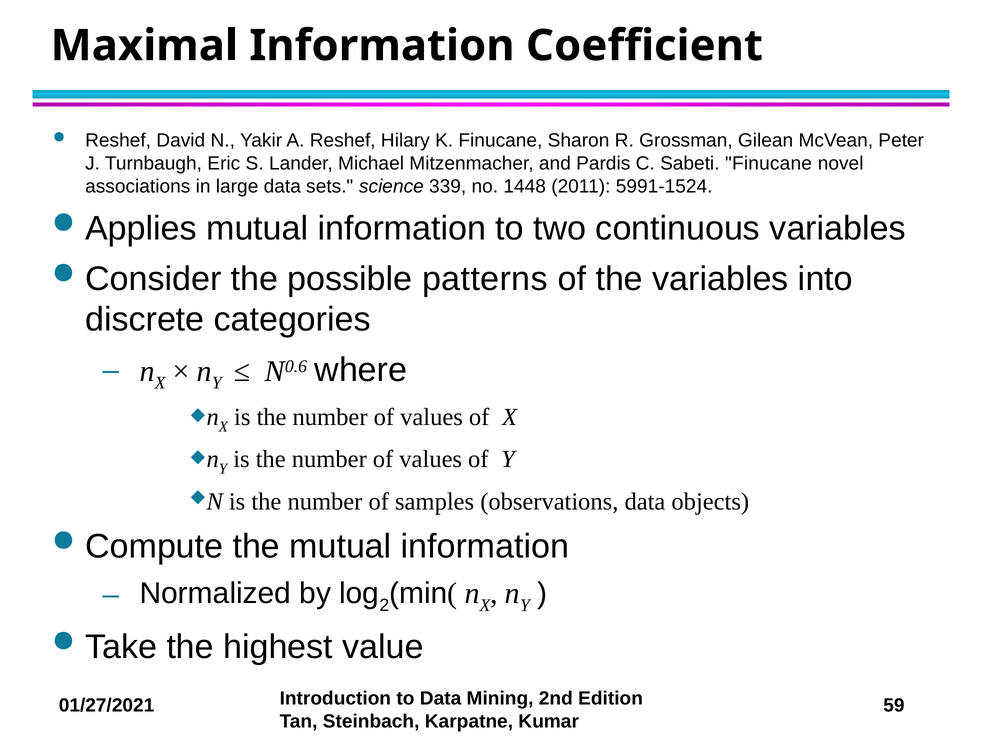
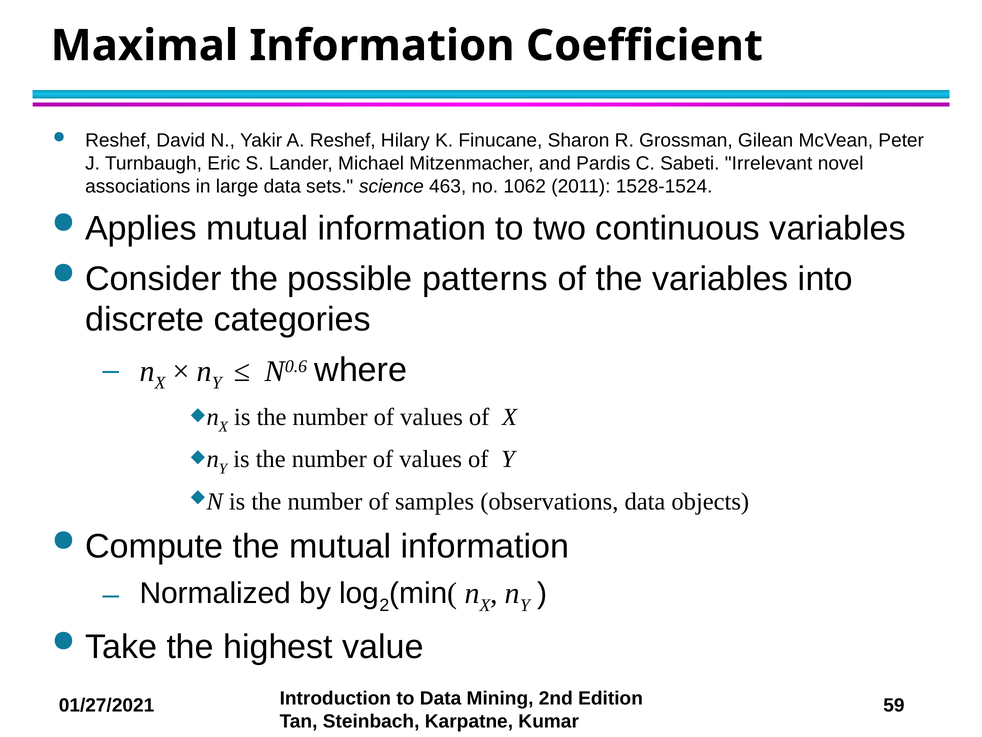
Sabeti Finucane: Finucane -> Irrelevant (769, 163)
339: 339 -> 463 (448, 186)
1448: 1448 -> 1062 (525, 186)
5991-1524: 5991-1524 -> 1528-1524 (664, 186)
